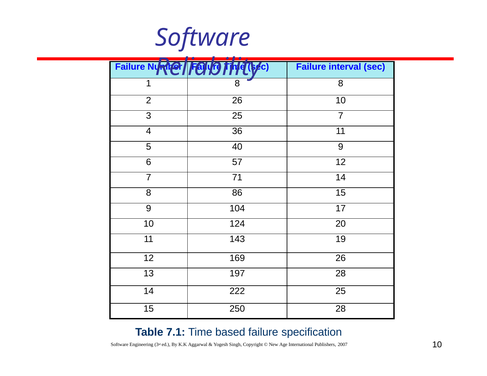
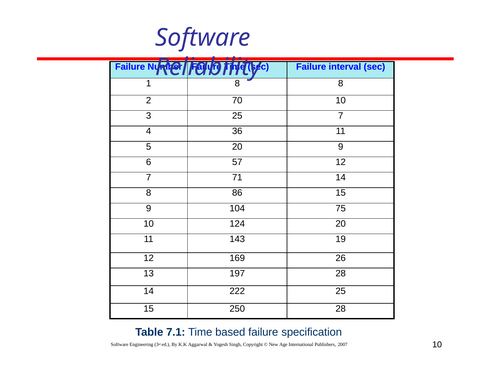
2 26: 26 -> 70 (237, 100)
5 40: 40 -> 20 (237, 147)
17: 17 -> 75 (341, 209)
